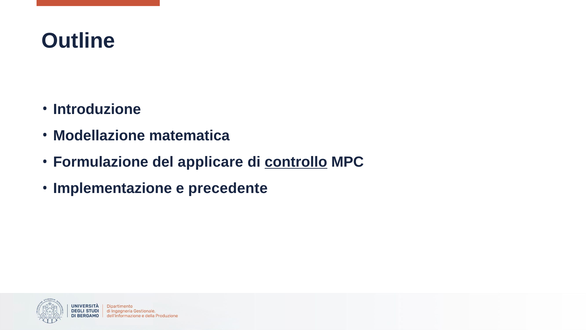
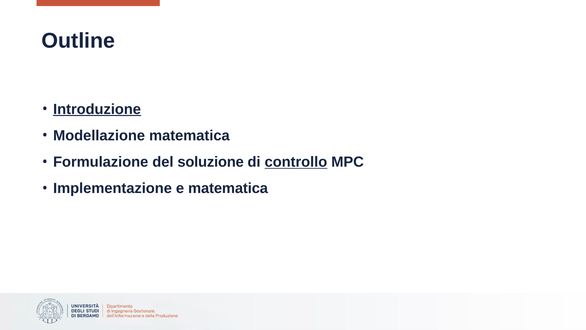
Introduzione underline: none -> present (97, 109)
applicare: applicare -> soluzione (211, 162)
e precedente: precedente -> matematica (228, 188)
